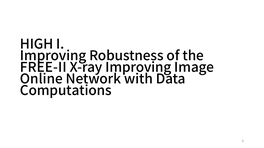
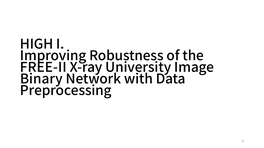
X-ray Improving: Improving -> University (138, 68)
Online: Online -> Binary (41, 79)
Computations: Computations -> Preprocessing (66, 91)
